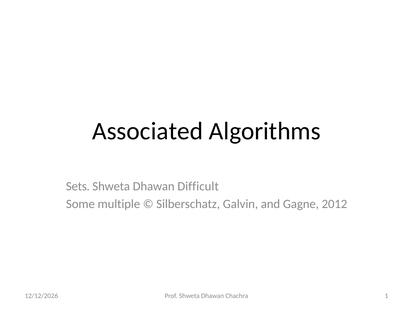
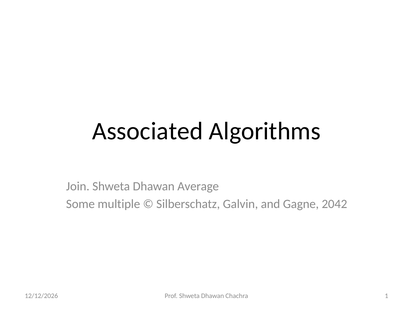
Sets: Sets -> Join (78, 186)
Difficult: Difficult -> Average (198, 186)
2012: 2012 -> 2042 (334, 204)
